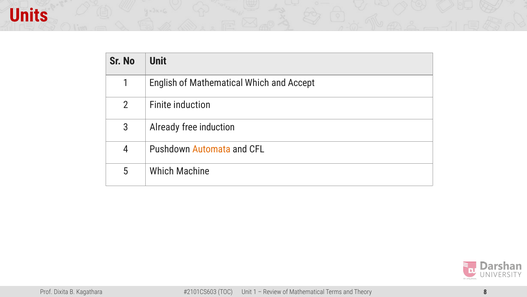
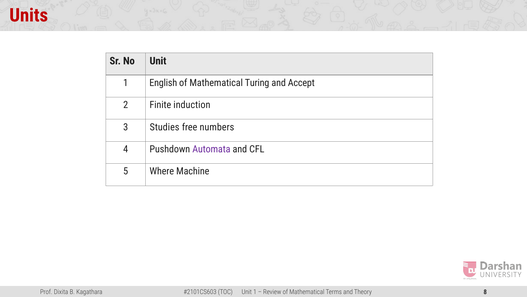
Mathematical Which: Which -> Turing (257, 83)
Already: Already -> Studies (165, 127)
free induction: induction -> numbers (217, 127)
Automata colour: orange -> purple (211, 149)
5 Which: Which -> Where (162, 171)
